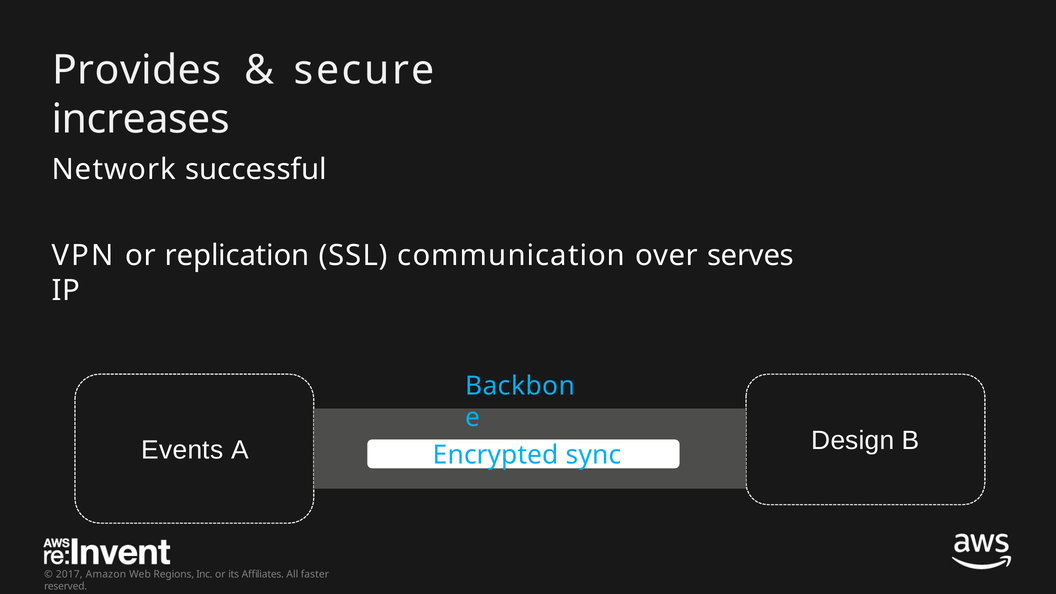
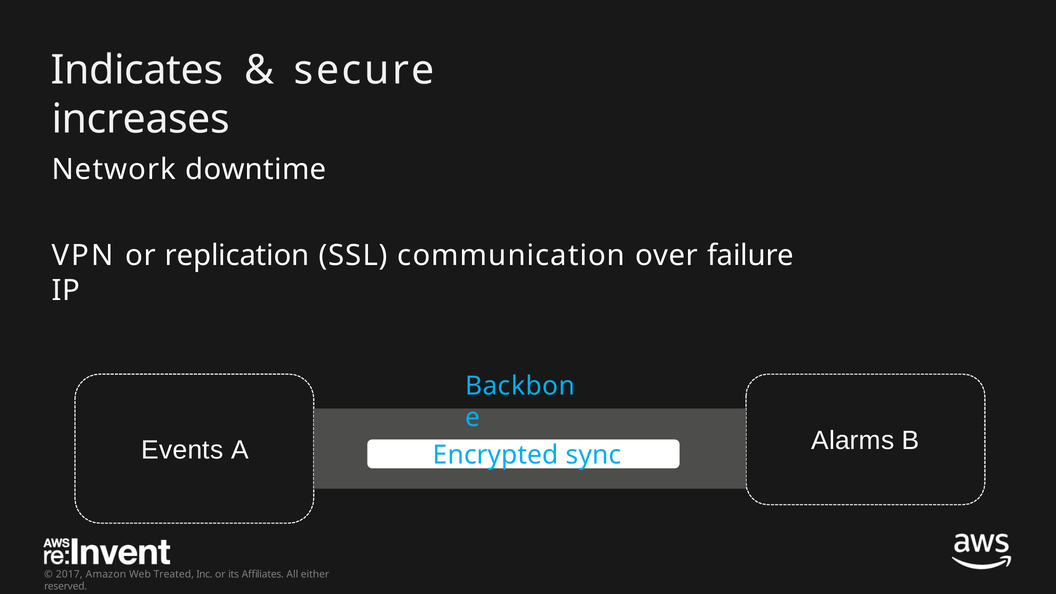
Provides: Provides -> Indicates (137, 70)
successful: successful -> downtime (256, 169)
serves: serves -> failure (750, 256)
Design: Design -> Alarms (853, 441)
Regions: Regions -> Treated (174, 574)
faster: faster -> either (315, 574)
